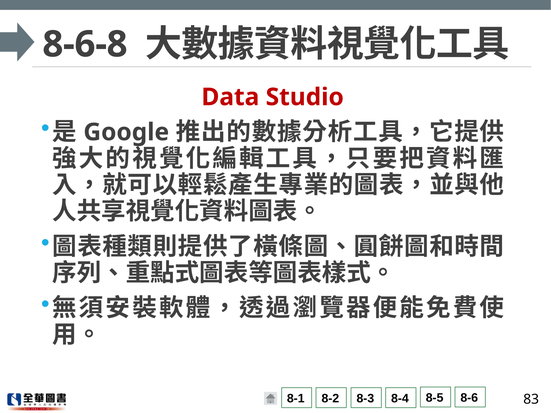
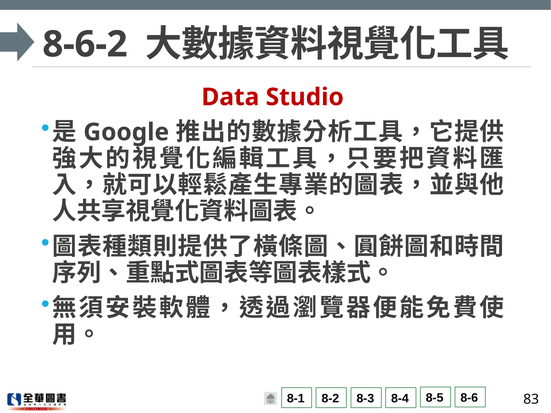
8-6-8: 8-6-8 -> 8-6-2 (85, 44)
